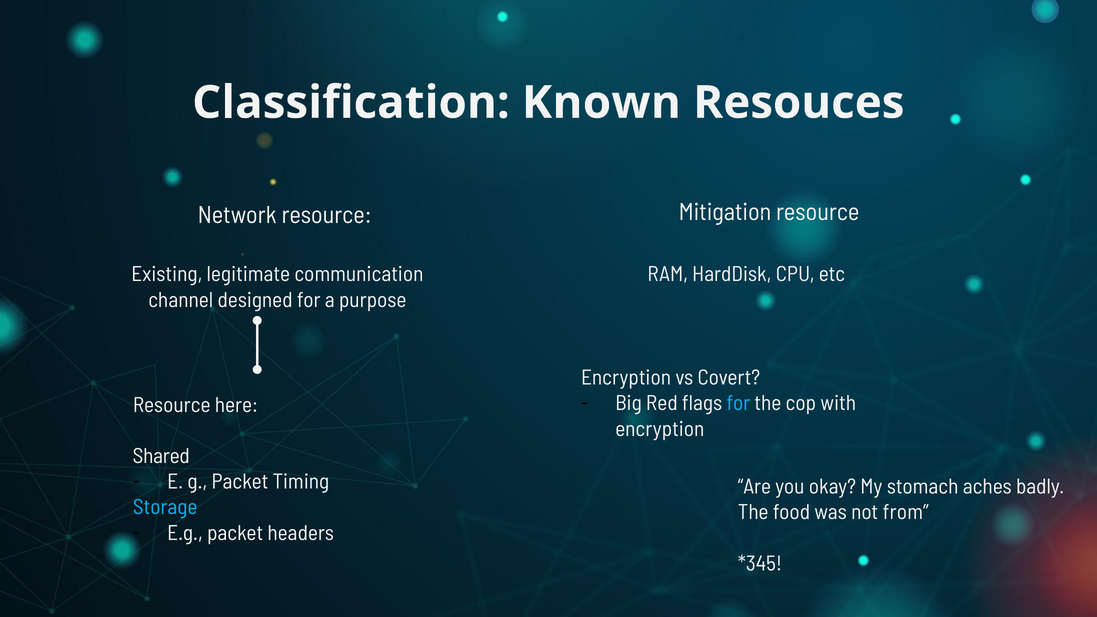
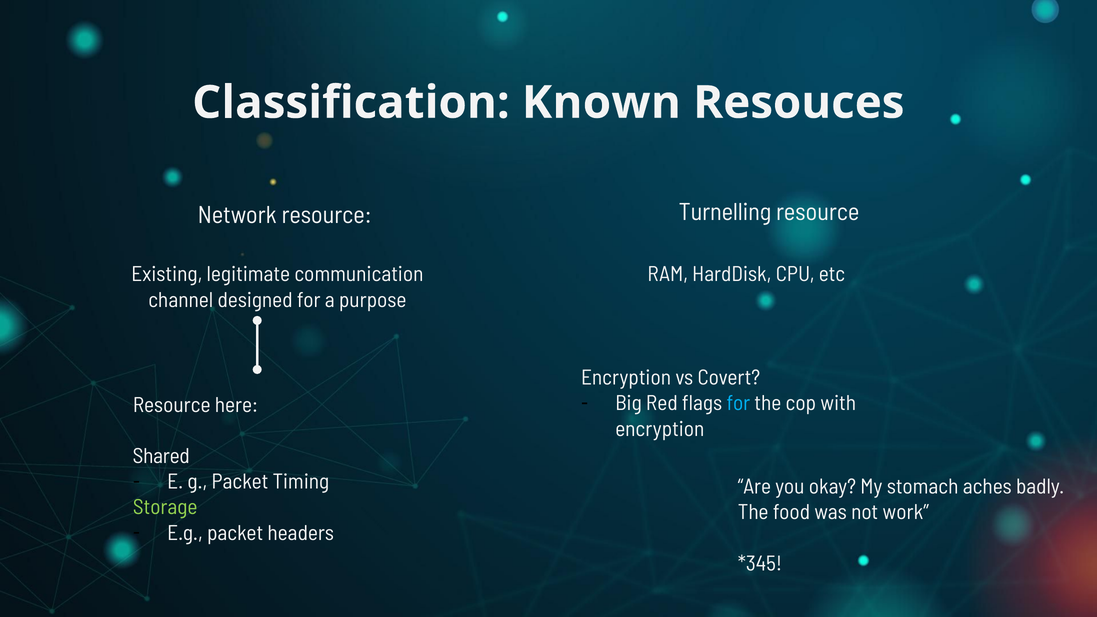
Mitigation: Mitigation -> Turnelling (725, 212)
Storage colour: light blue -> light green (165, 507)
from: from -> work (906, 512)
